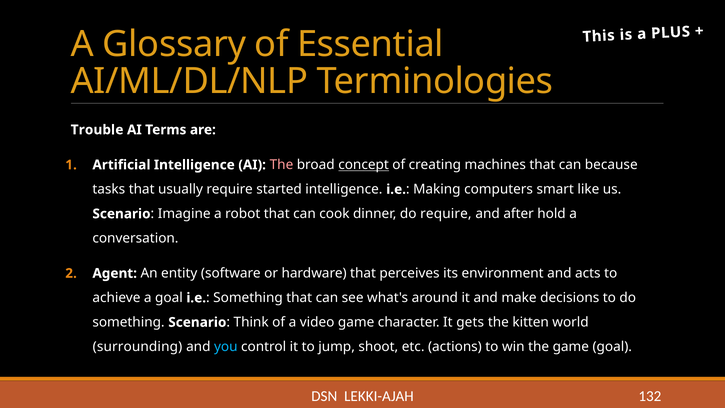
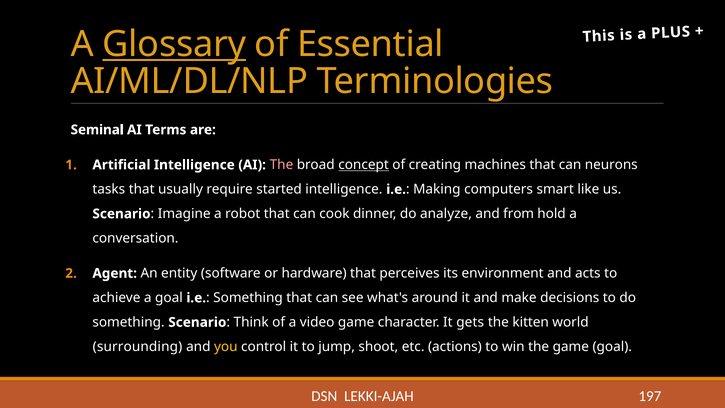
Glossary underline: none -> present (174, 44)
Trouble: Trouble -> Seminal (97, 130)
because: because -> neurons (611, 165)
do require: require -> analyze (446, 214)
after: after -> from (519, 214)
you colour: light blue -> yellow (226, 347)
132: 132 -> 197 (650, 396)
